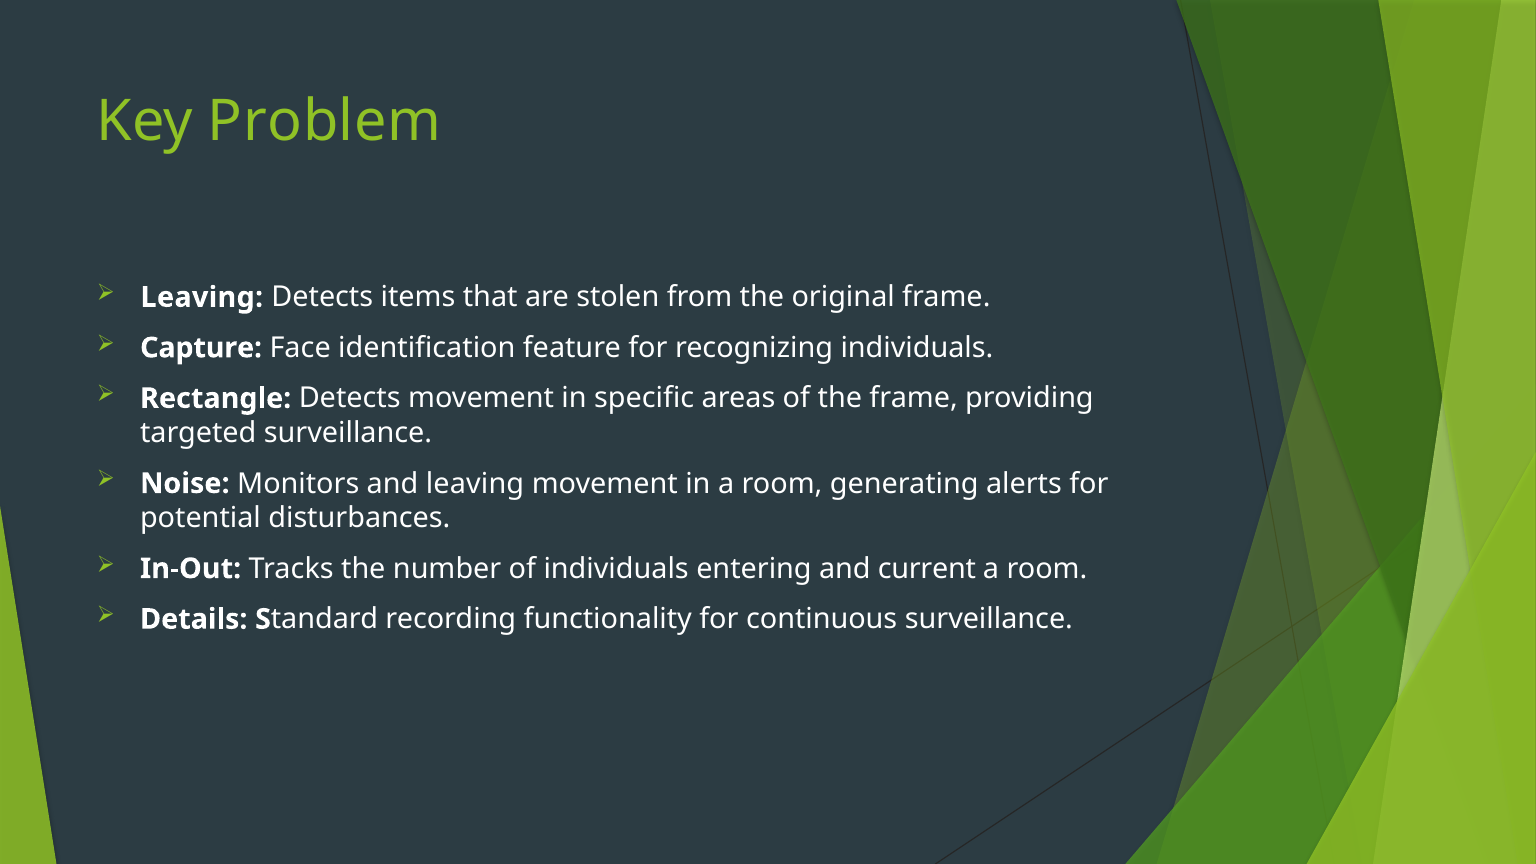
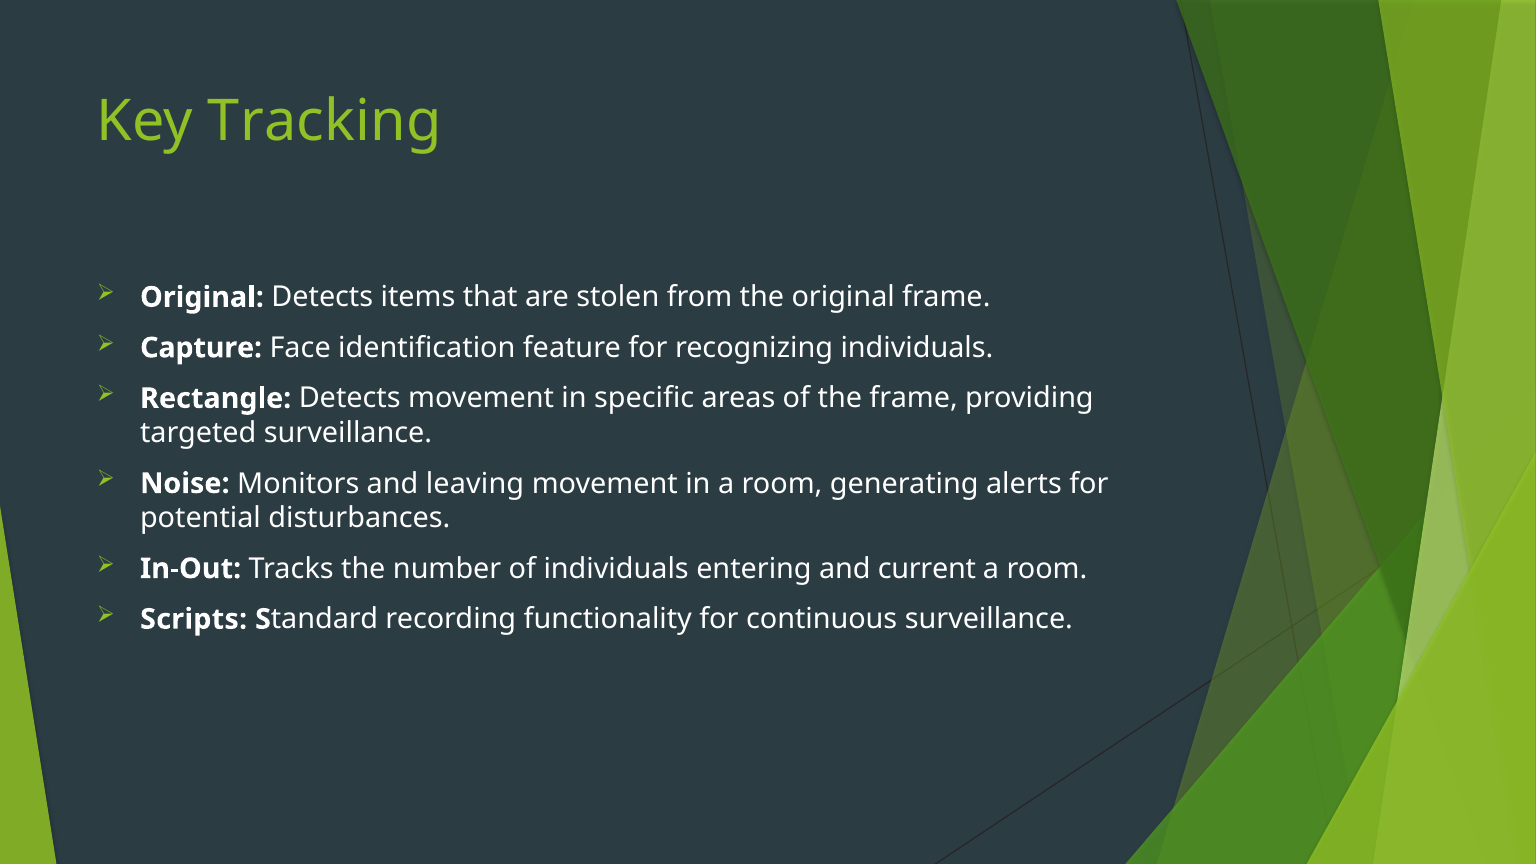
Problem: Problem -> Tracking (325, 121)
Leaving: Leaving -> Original (202, 297)
Details: Details -> Scripts (194, 619)
